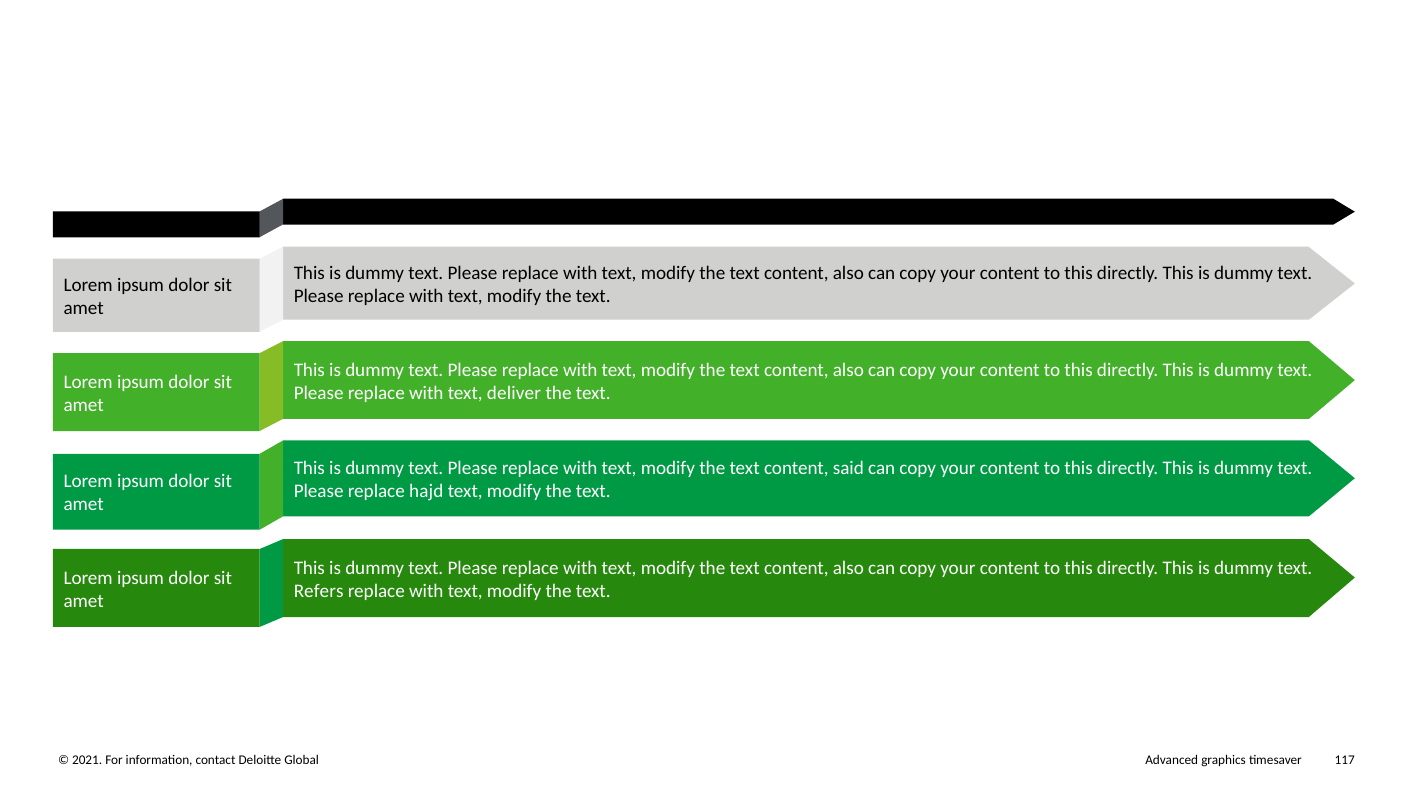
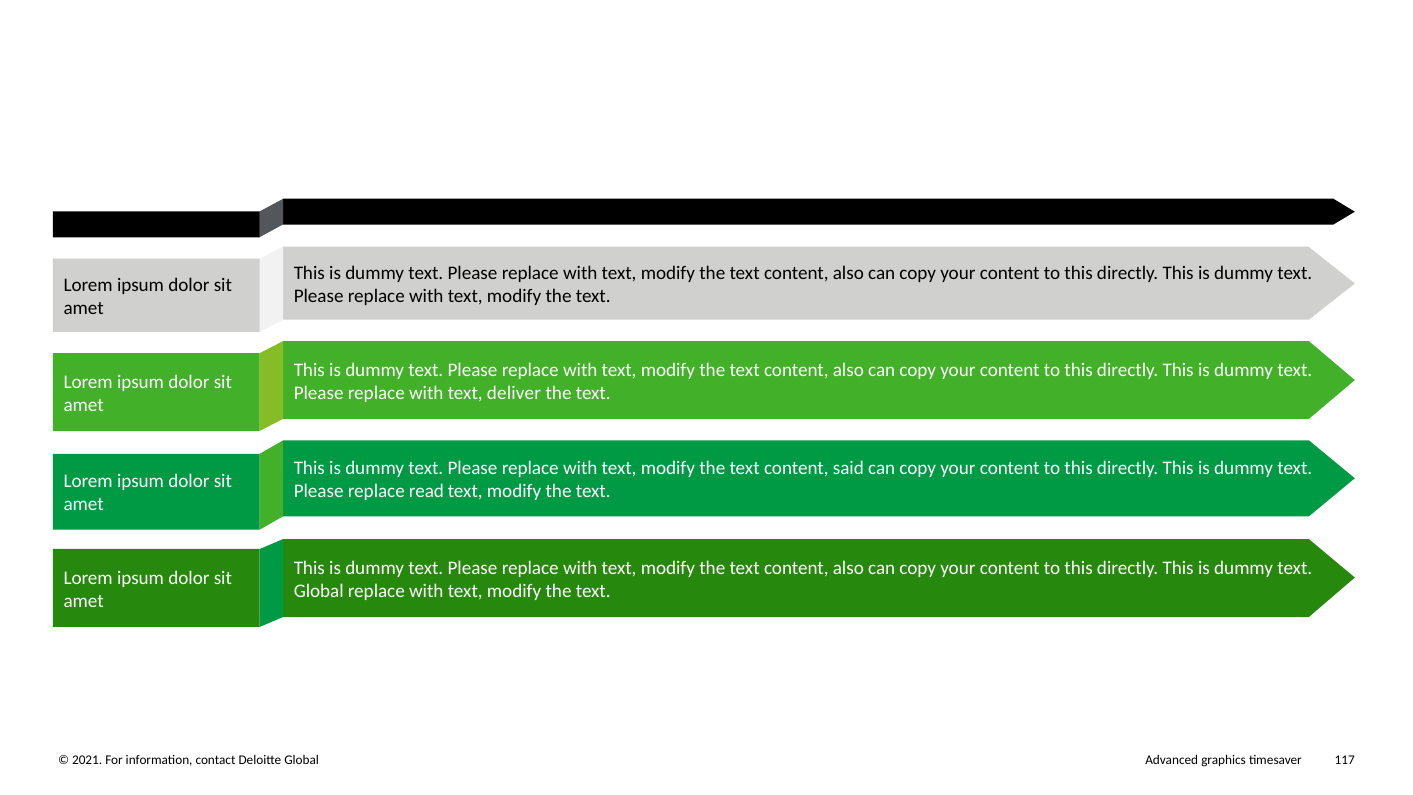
hajd: hajd -> read (426, 491)
Refers: Refers -> Global (319, 591)
